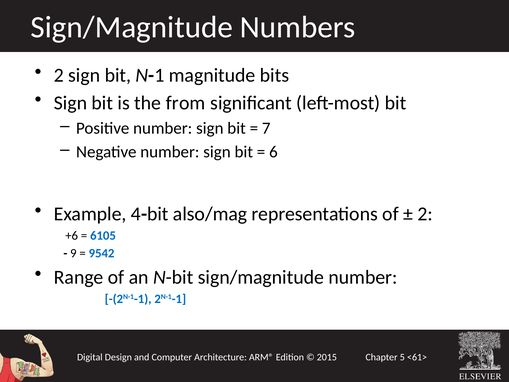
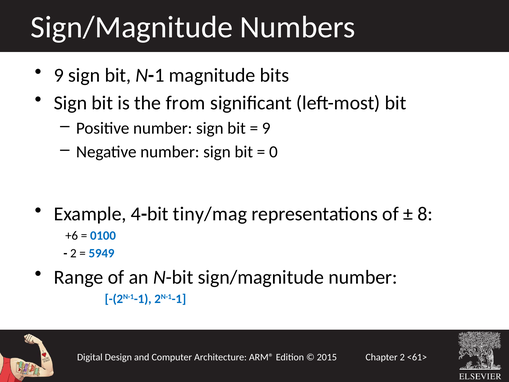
2: 2 -> 9 (59, 75)
7: 7 -> 9 (266, 128)
6: 6 -> 0 (273, 152)
also/mag: also/mag -> tiny/mag (210, 214)
2: 2 -> 8 (425, 214)
6105: 6105 -> 0100 (103, 235)
9: 9 -> 2 (73, 253)
9542: 9542 -> 5949 (102, 253)
5: 5 -> 2 (402, 357)
